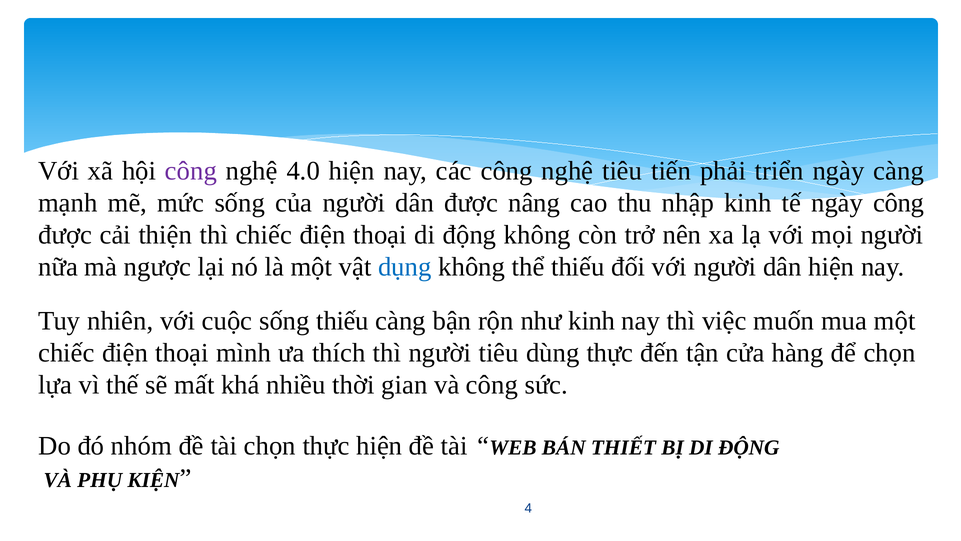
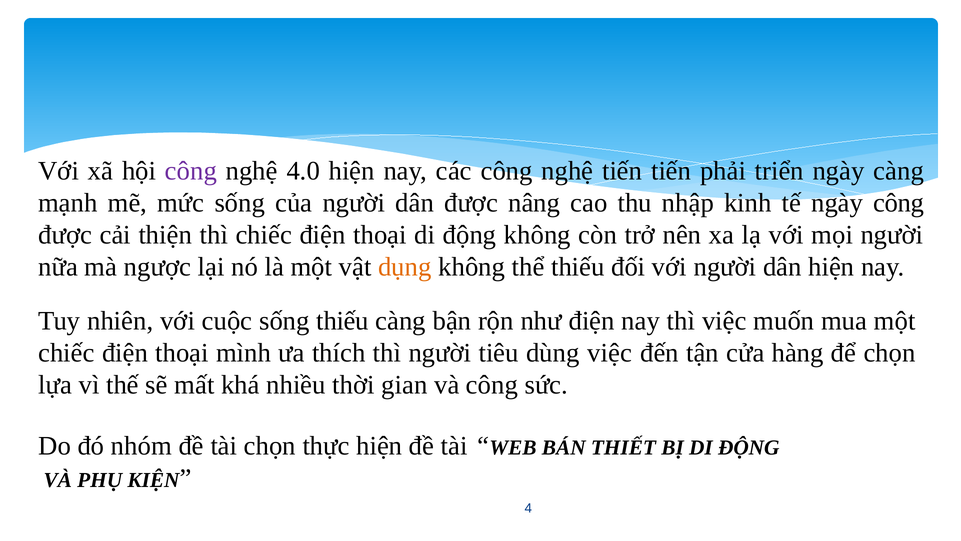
nghệ tiêu: tiêu -> tiến (622, 171)
dụng colour: blue -> orange (405, 267)
như kinh: kinh -> điện (592, 321)
dùng thực: thực -> việc (610, 353)
